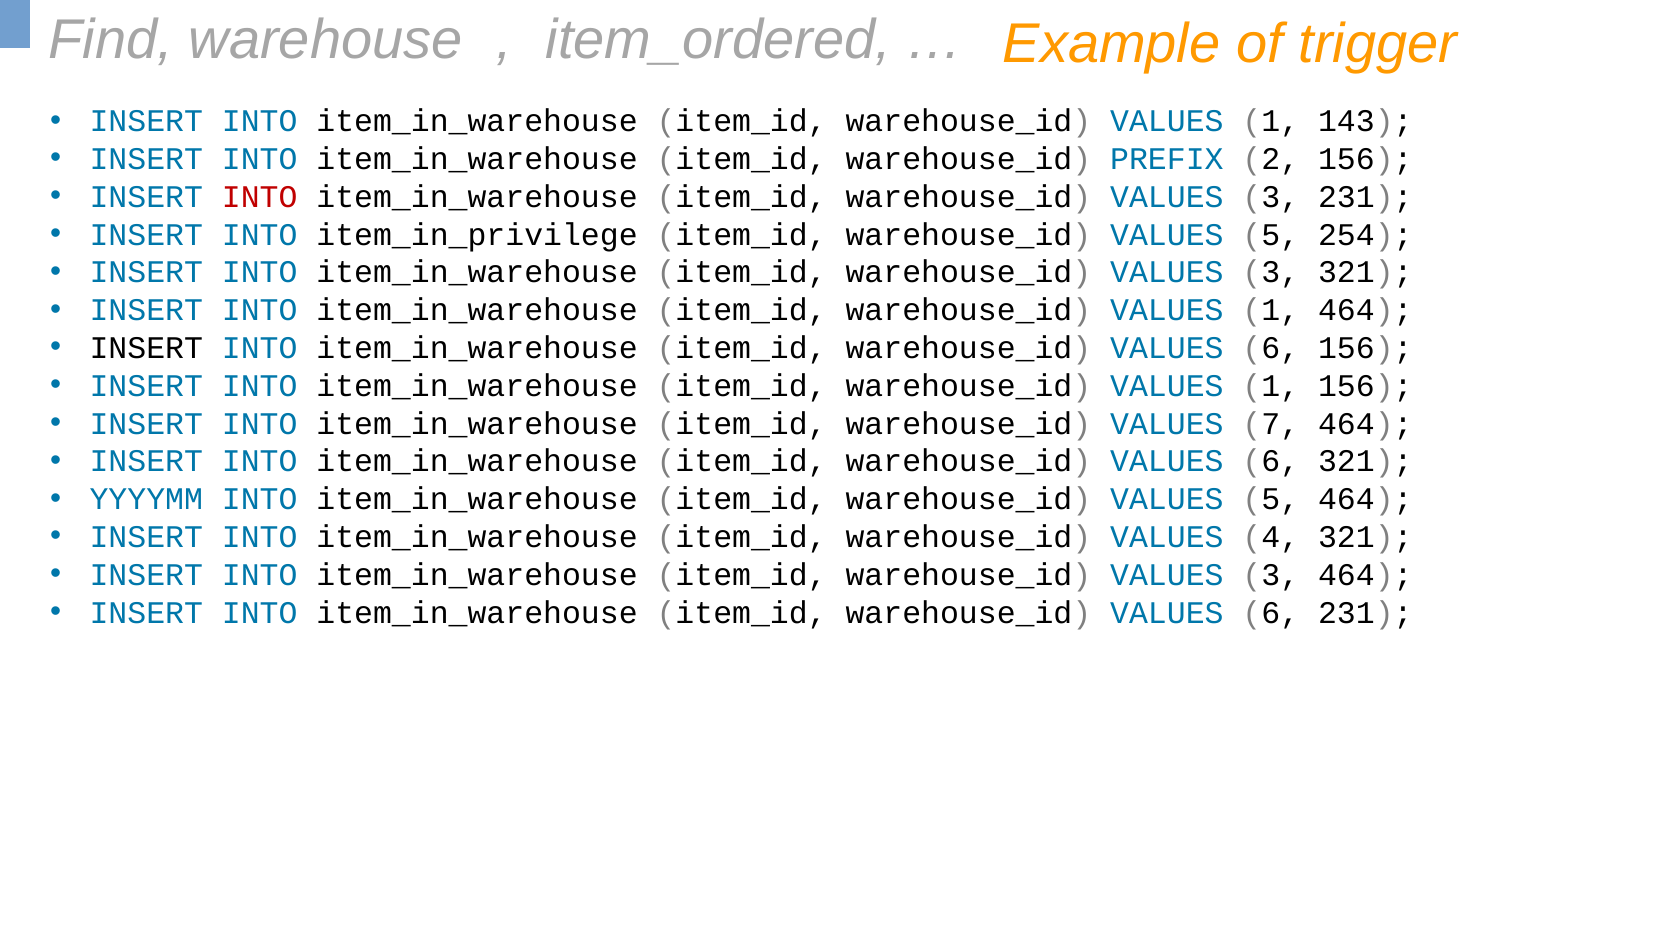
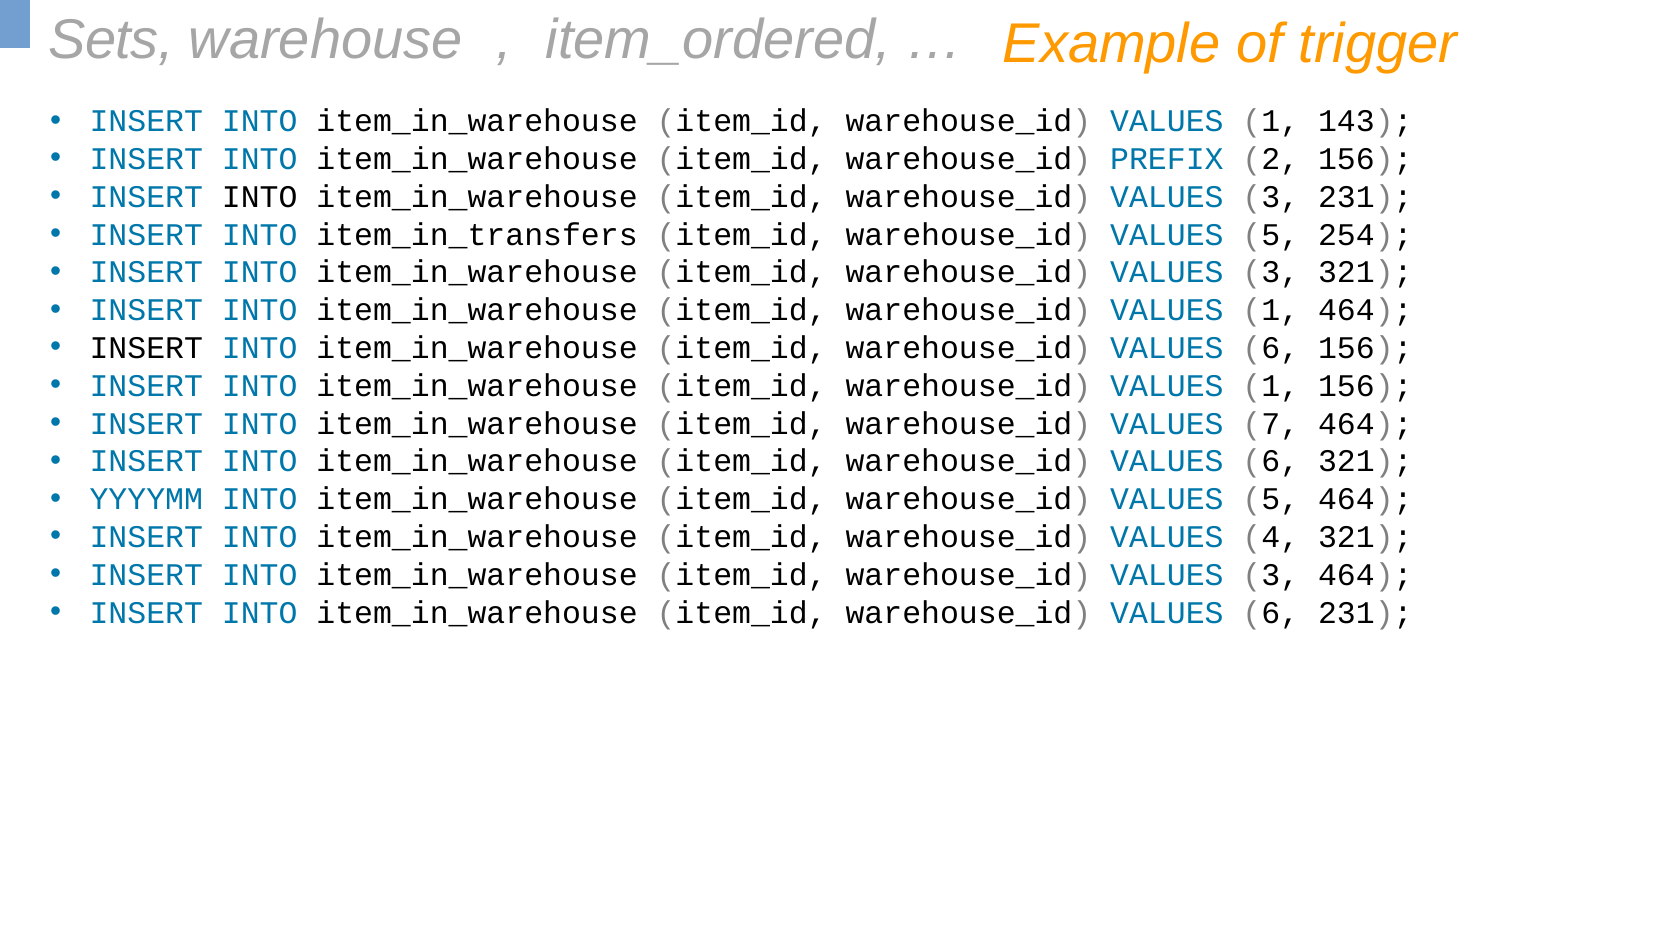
Find: Find -> Sets (111, 40)
INTO colour: red -> black (260, 197)
item_in_privilege: item_in_privilege -> item_in_transfers (477, 235)
